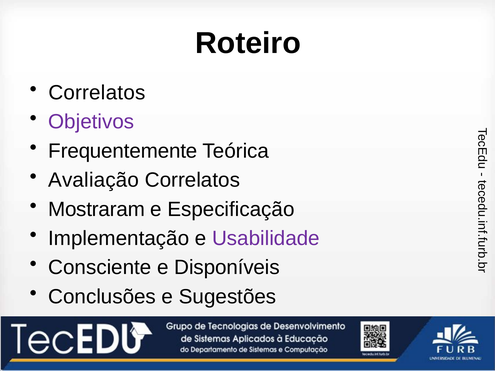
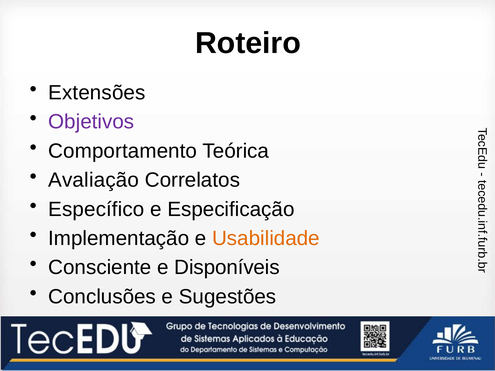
Correlatos: Correlatos -> Extensões (97, 93)
Frequentemente: Frequentemente -> Comportamento (123, 151)
Mostraram: Mostraram -> Específico (96, 209)
Usabilidade colour: purple -> orange (266, 239)
